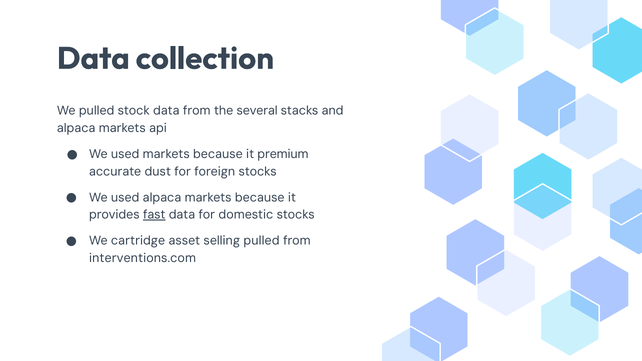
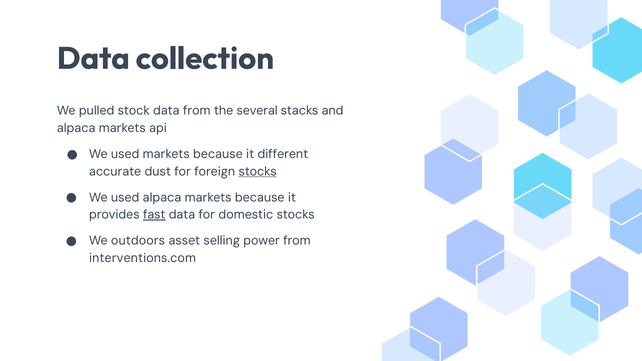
premium: premium -> different (283, 154)
stocks underline: none -> present (258, 171)
cartridge: cartridge -> outdoors (138, 241)
selling pulled: pulled -> power (262, 241)
